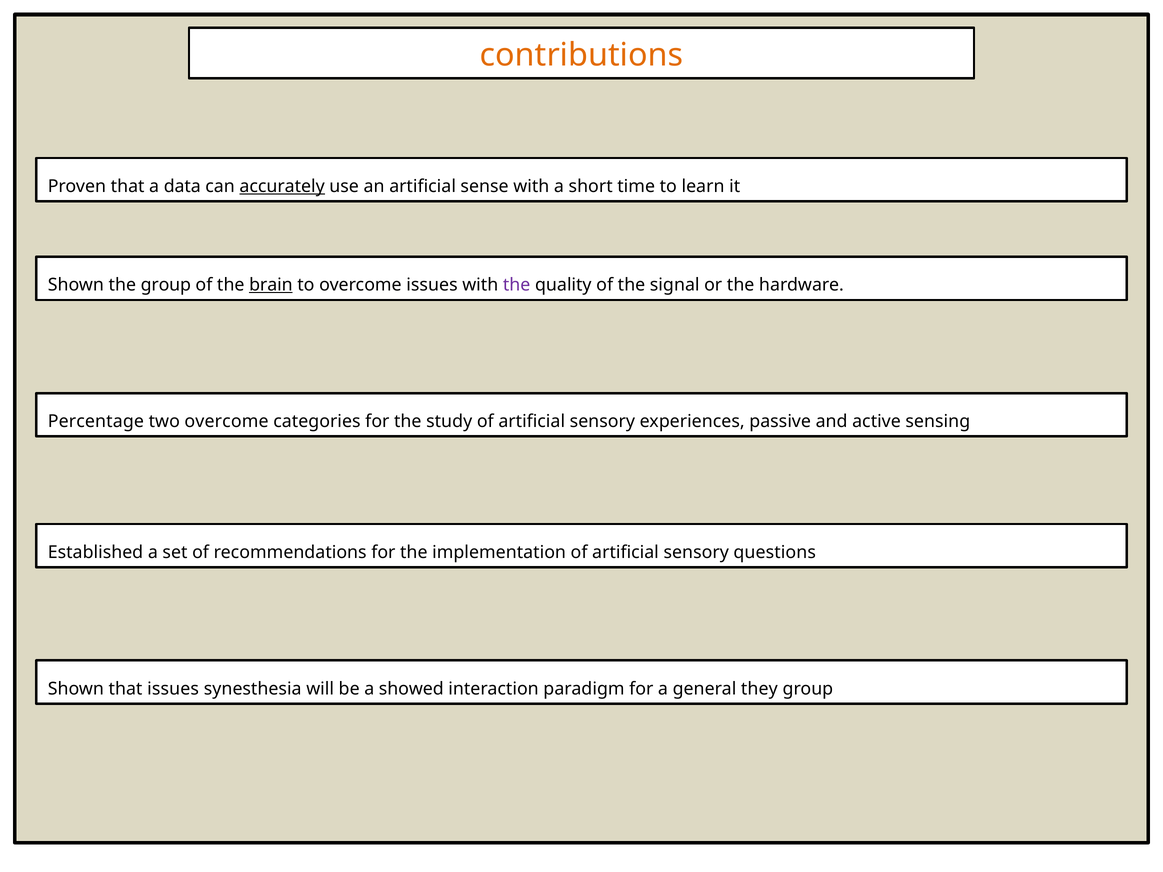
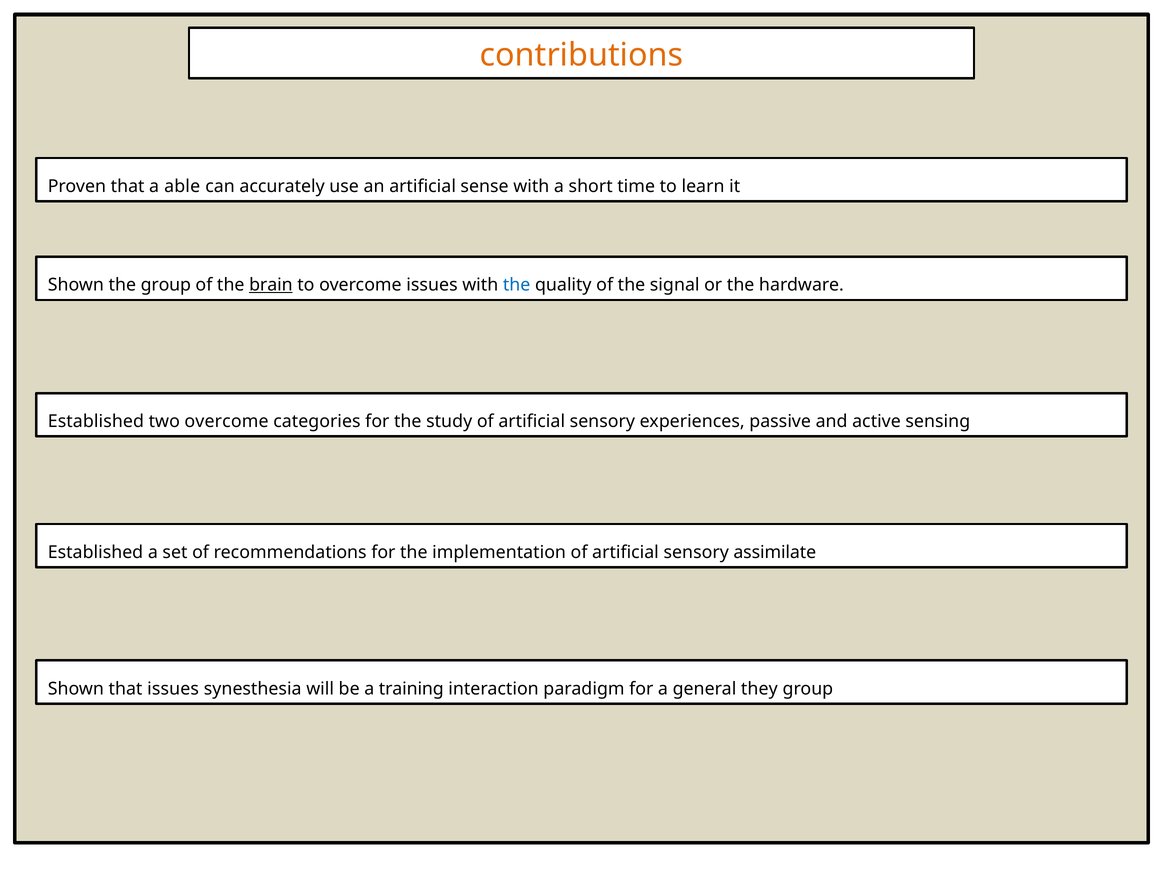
data: data -> able (182, 186)
accurately underline: present -> none (282, 186)
the colour: purple -> blue (517, 285)
Percentage: Percentage -> Established (96, 421)
questions: questions -> assimilate (775, 552)
showed: showed -> training (411, 689)
